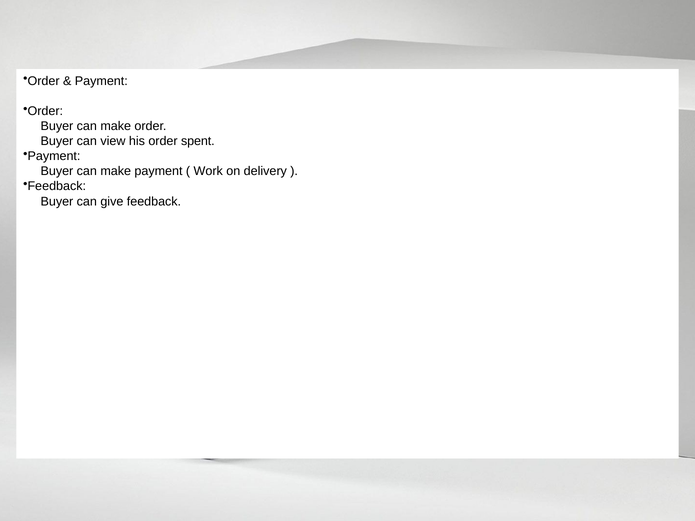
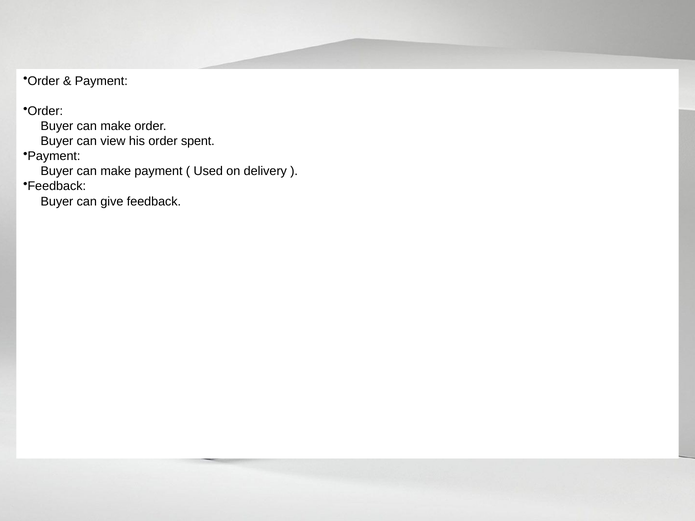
Work: Work -> Used (208, 171)
